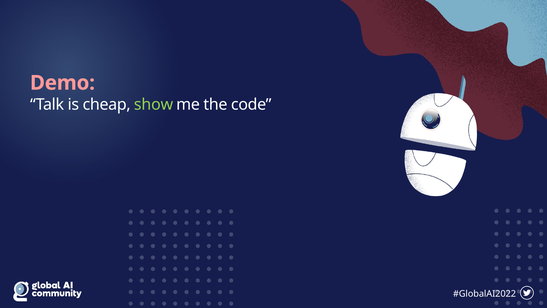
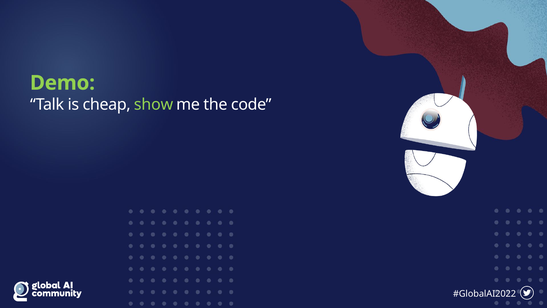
Demo colour: pink -> light green (62, 83)
